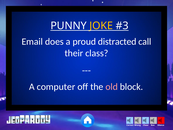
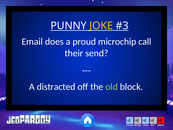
distracted: distracted -> microchip (117, 41)
class: class -> send (97, 53)
computer: computer -> distracted (56, 87)
old colour: pink -> light green (112, 87)
